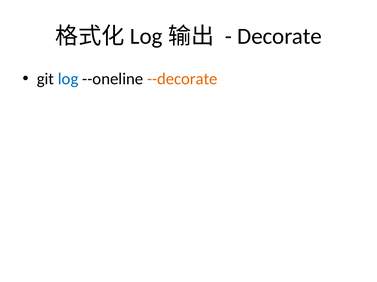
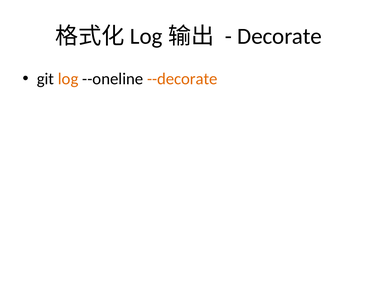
log colour: blue -> orange (68, 79)
